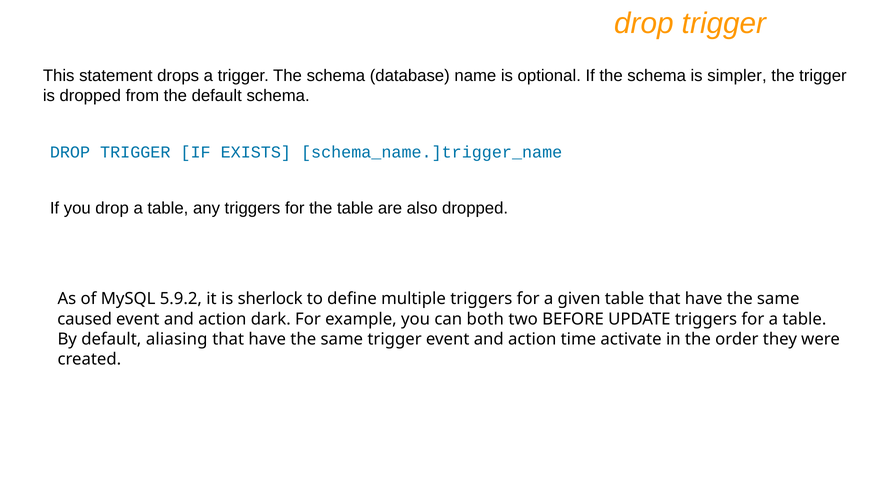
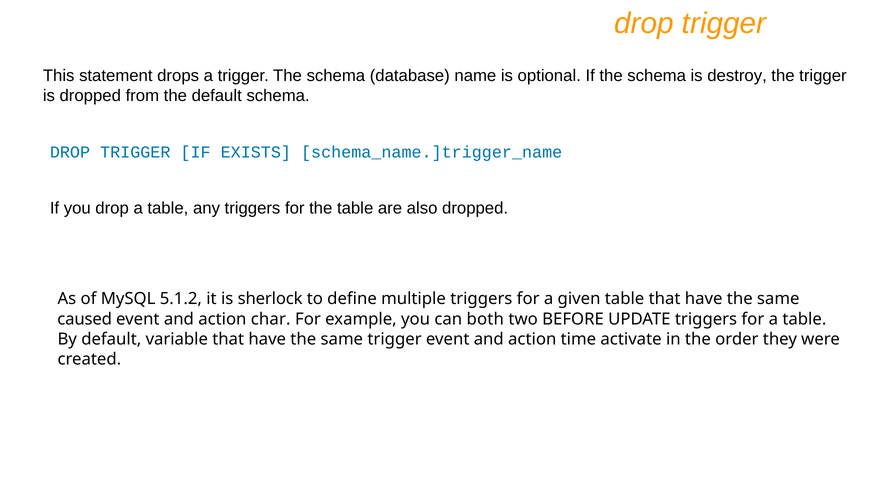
simpler: simpler -> destroy (737, 76)
5.9.2: 5.9.2 -> 5.1.2 (181, 299)
dark: dark -> char (271, 319)
aliasing: aliasing -> variable (177, 339)
